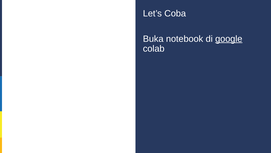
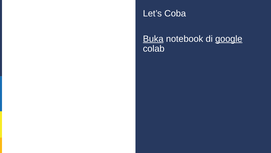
Buka underline: none -> present (153, 39)
